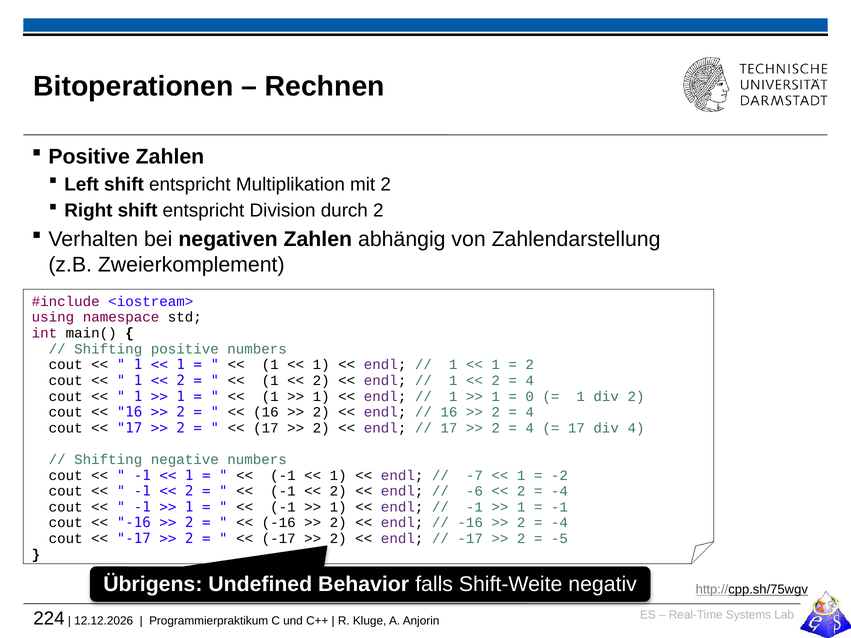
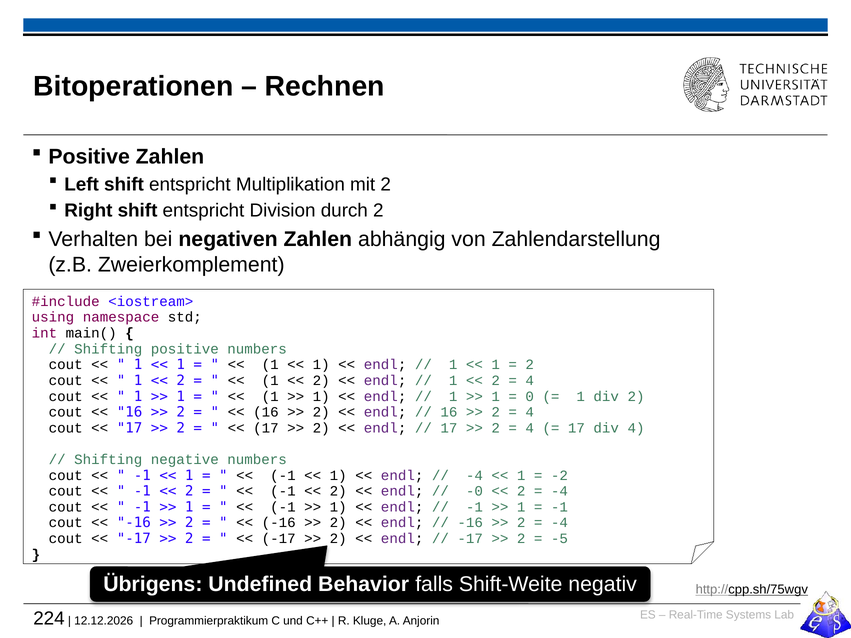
-7: -7 -> -4 (474, 476)
-6: -6 -> -0 (474, 491)
